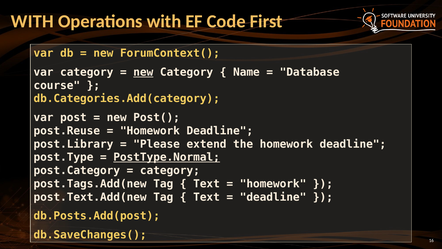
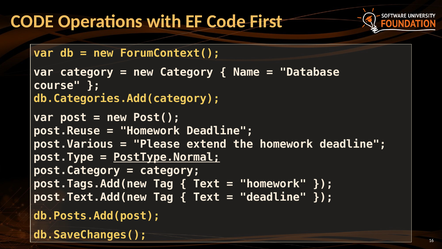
WITH: WITH -> CODE (32, 21)
new underline: present -> none (143, 72)
post.Library: post.Library -> post.Various (73, 144)
